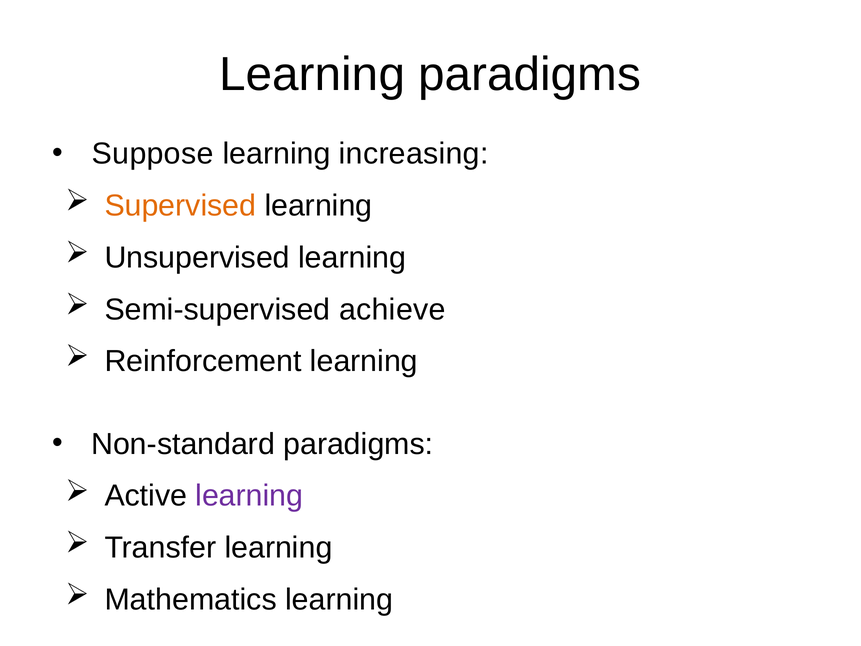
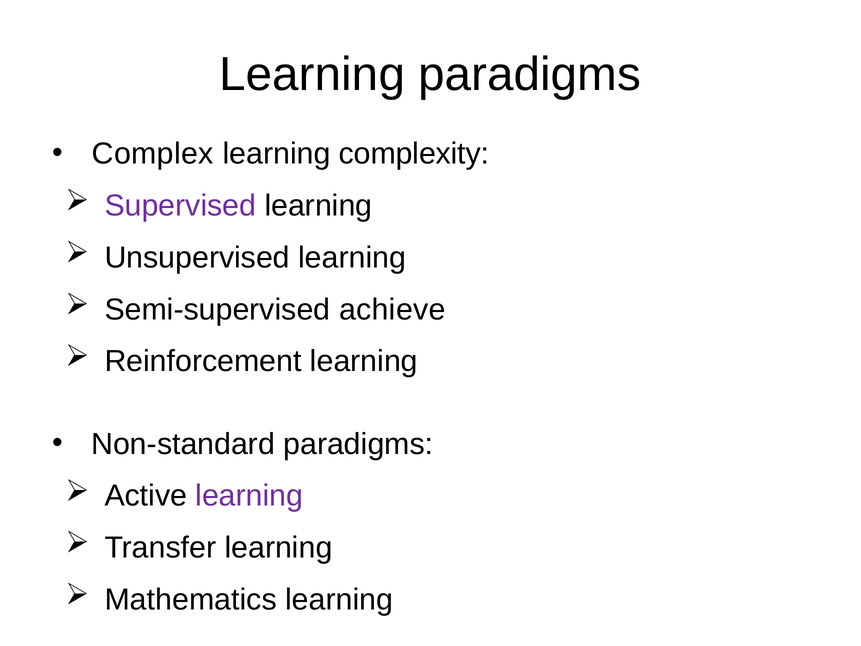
Suppose: Suppose -> Complex (153, 154)
increasing: increasing -> complexity (414, 154)
Supervised colour: orange -> purple (180, 206)
